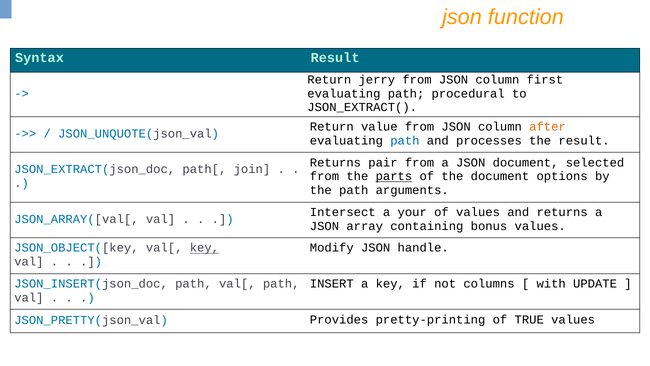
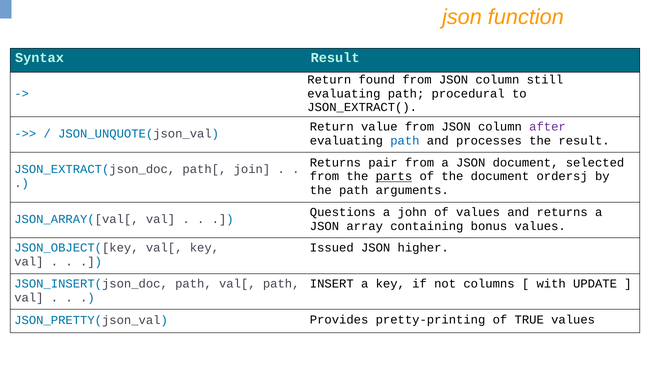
jerry: jerry -> found (377, 80)
first: first -> still (545, 80)
after colour: orange -> purple (548, 127)
options: options -> ordersj (562, 176)
Intersect: Intersect -> Questions (343, 212)
your: your -> john (412, 212)
key underline: present -> none (204, 248)
Modify: Modify -> Issued (332, 248)
handle: handle -> higher (423, 248)
